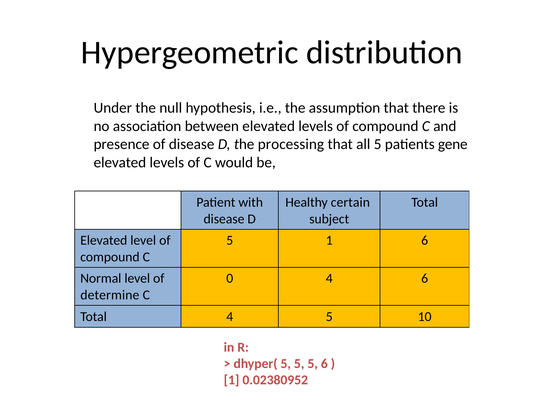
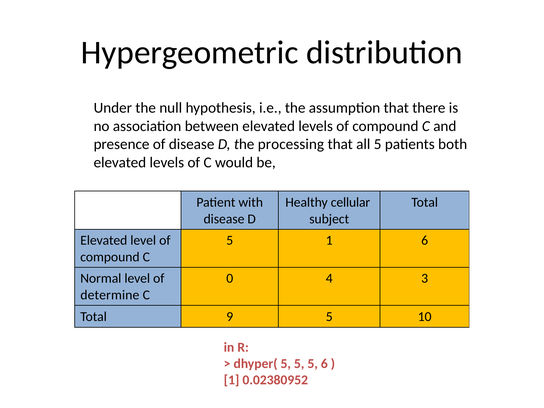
gene: gene -> both (453, 144)
certain: certain -> cellular (350, 202)
4 6: 6 -> 3 (425, 278)
Total 4: 4 -> 9 (230, 317)
